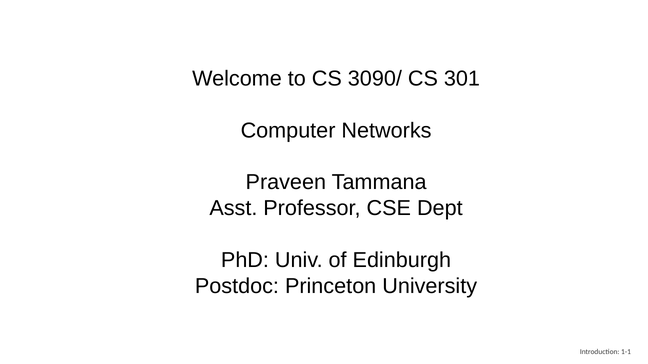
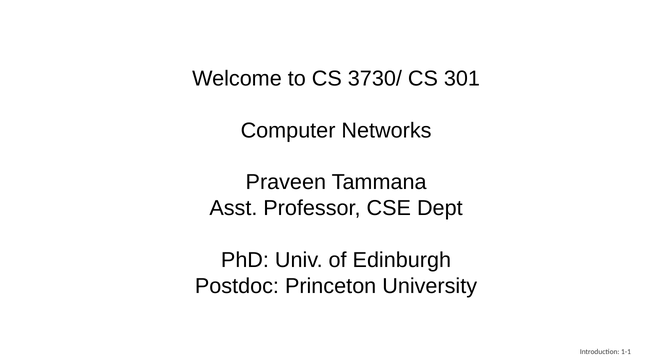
3090/: 3090/ -> 3730/ (375, 79)
